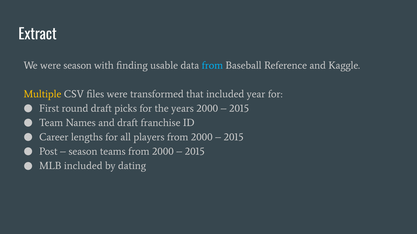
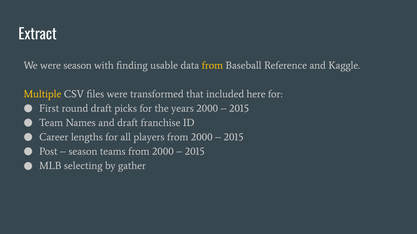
from colour: light blue -> yellow (212, 66)
year: year -> here (256, 94)
MLB included: included -> selecting (83, 166)
dating: dating -> gather (132, 166)
